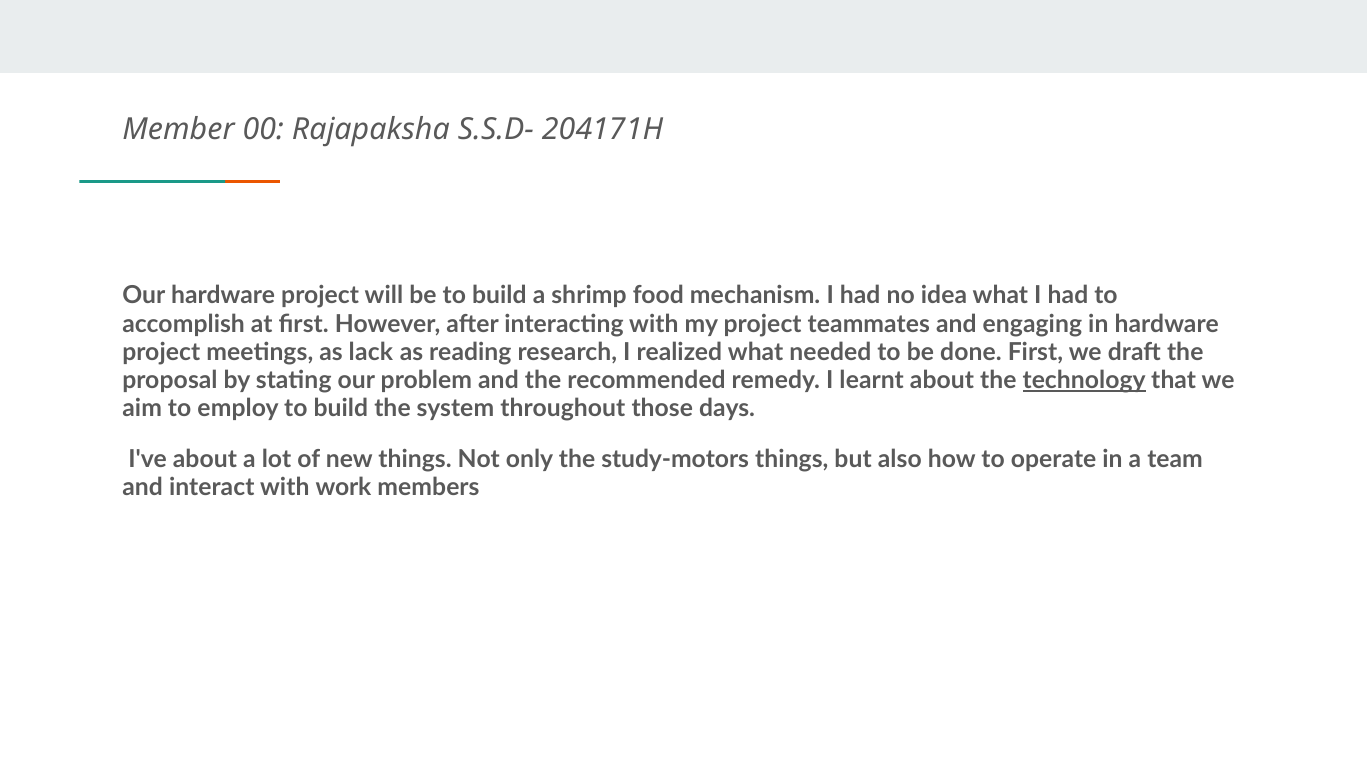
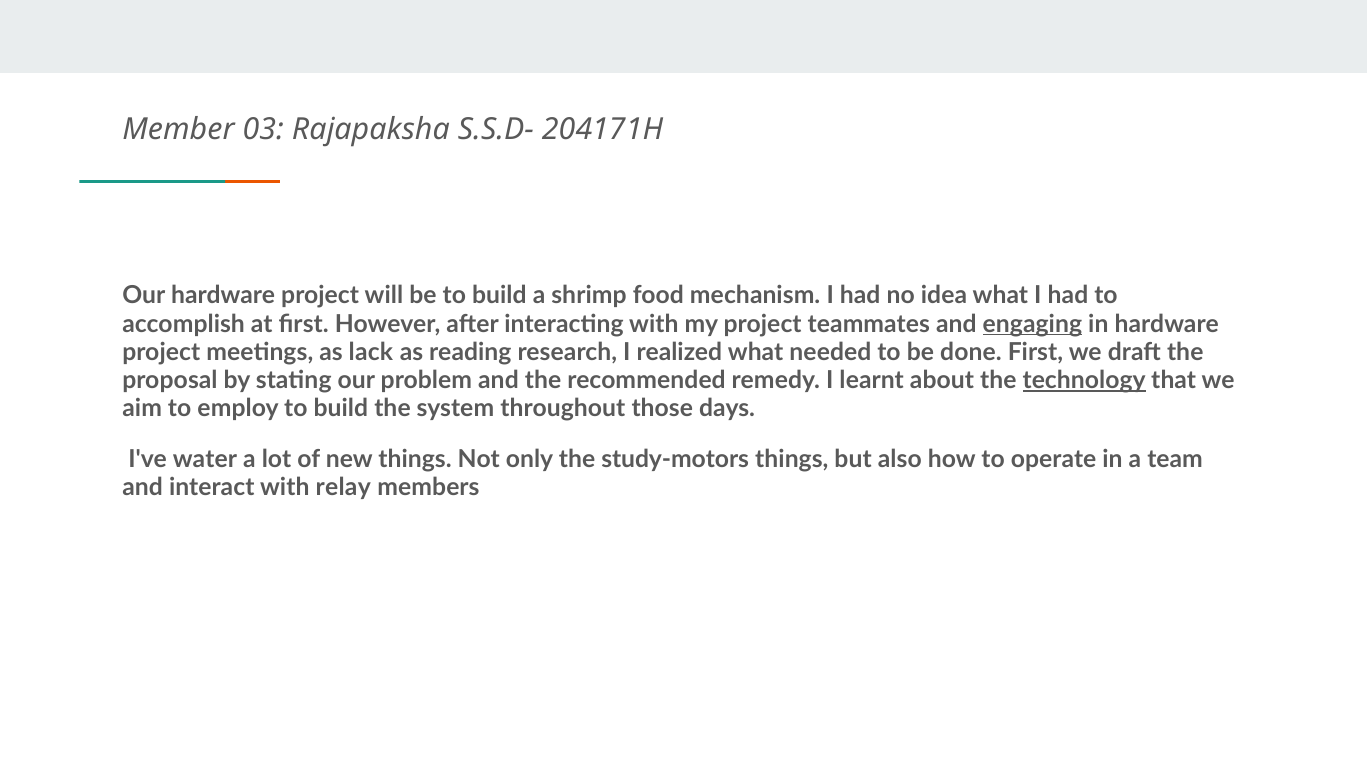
00: 00 -> 03 (263, 129)
engaging underline: none -> present (1032, 324)
I've about: about -> water (205, 460)
work: work -> relay (343, 488)
